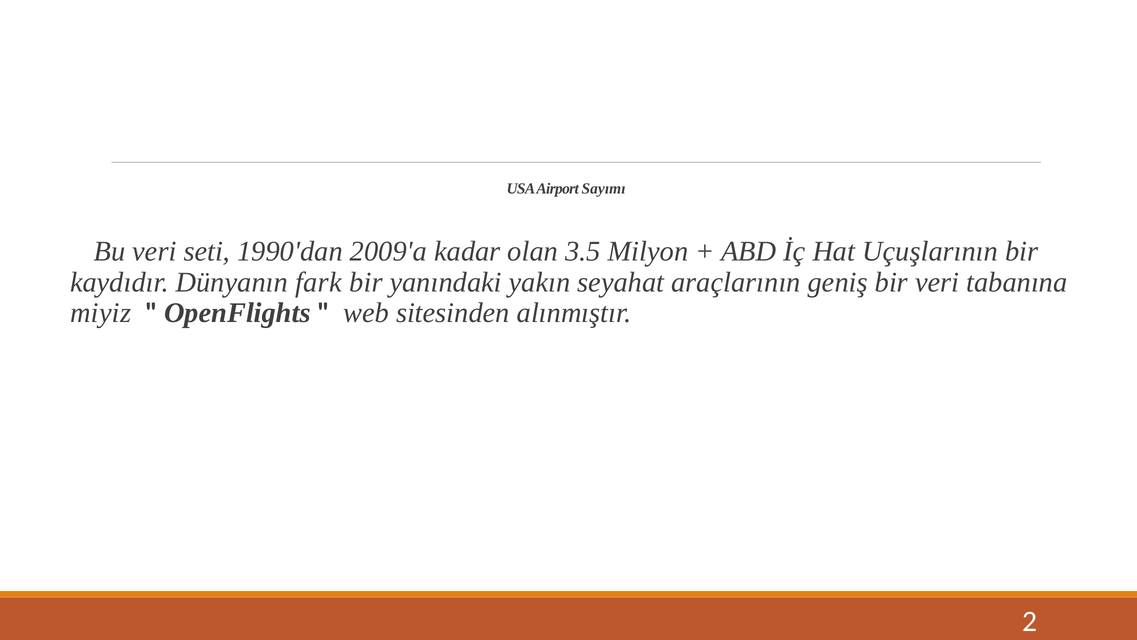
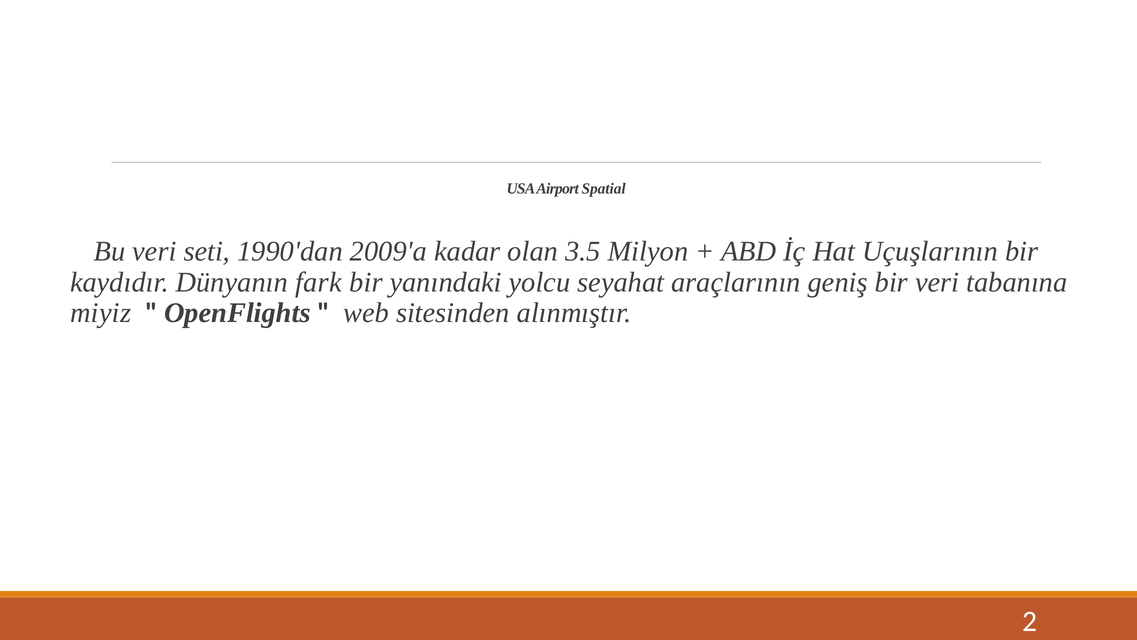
Sayımı: Sayımı -> Spatial (604, 189)
yakın: yakın -> yolcu (540, 282)
